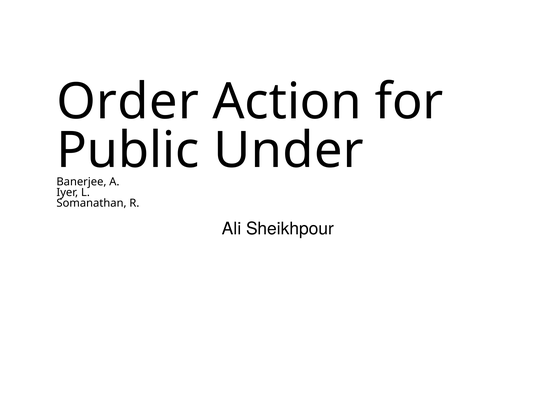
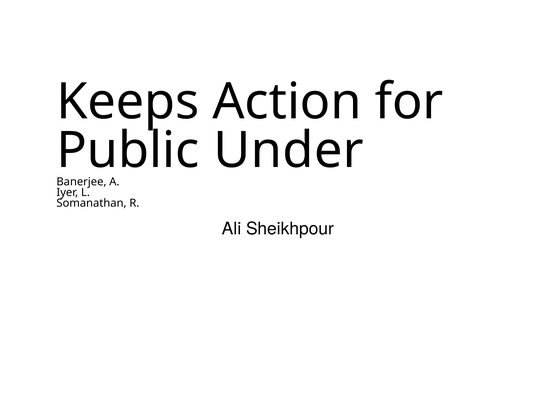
Order: Order -> Keeps (128, 102)
